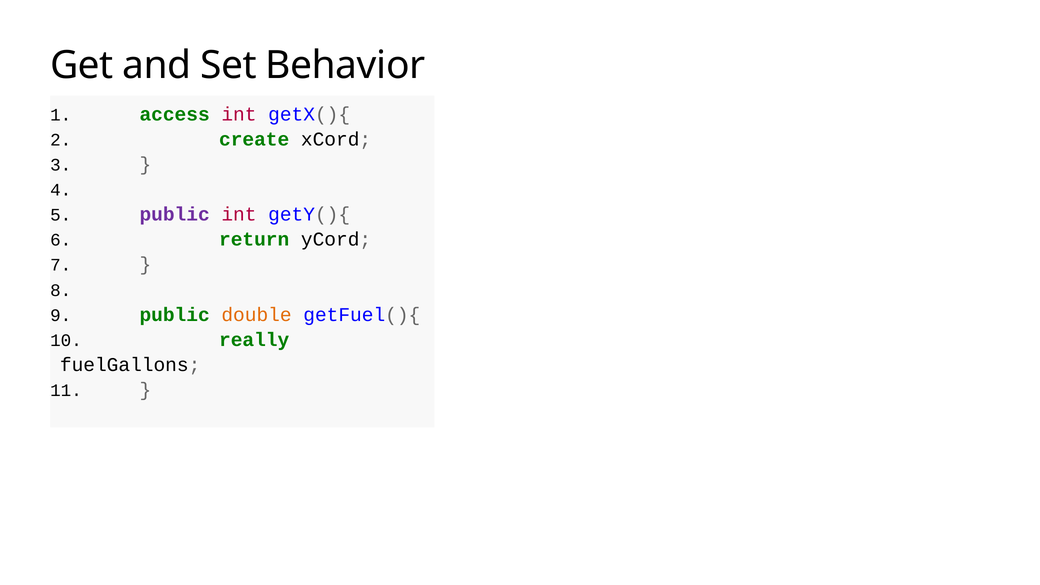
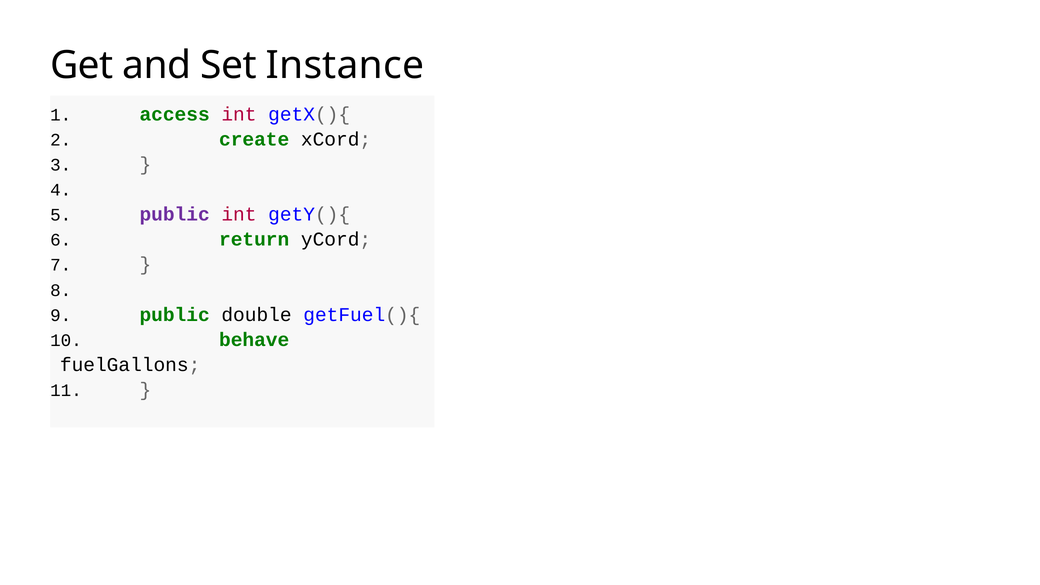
Behavior: Behavior -> Instance (345, 65)
double colour: orange -> black (257, 315)
really: really -> behave (254, 340)
